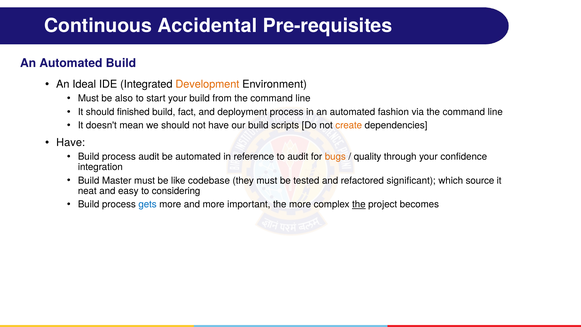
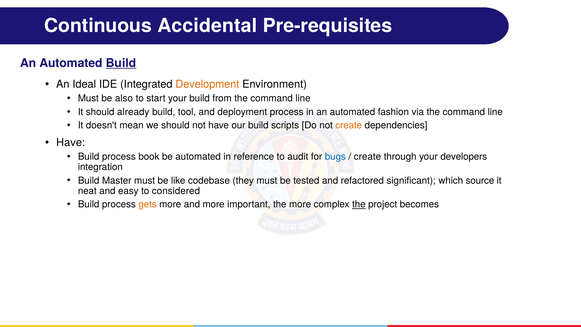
Build underline: none -> present (121, 63)
finished: finished -> already (133, 112)
fact: fact -> tool (187, 112)
process audit: audit -> book (149, 157)
bugs colour: orange -> blue (335, 157)
quality: quality -> create (367, 157)
confidence: confidence -> developers (464, 157)
considering: considering -> considered (176, 191)
gets colour: blue -> orange (148, 204)
